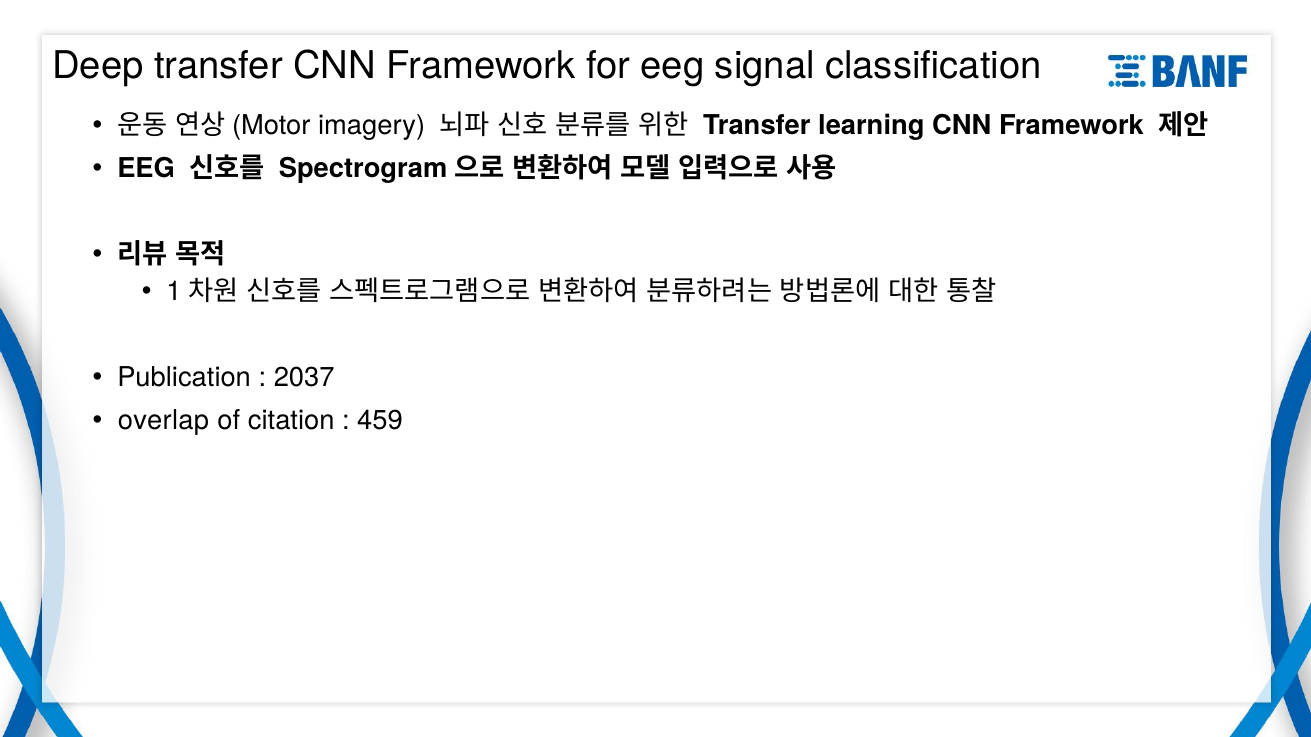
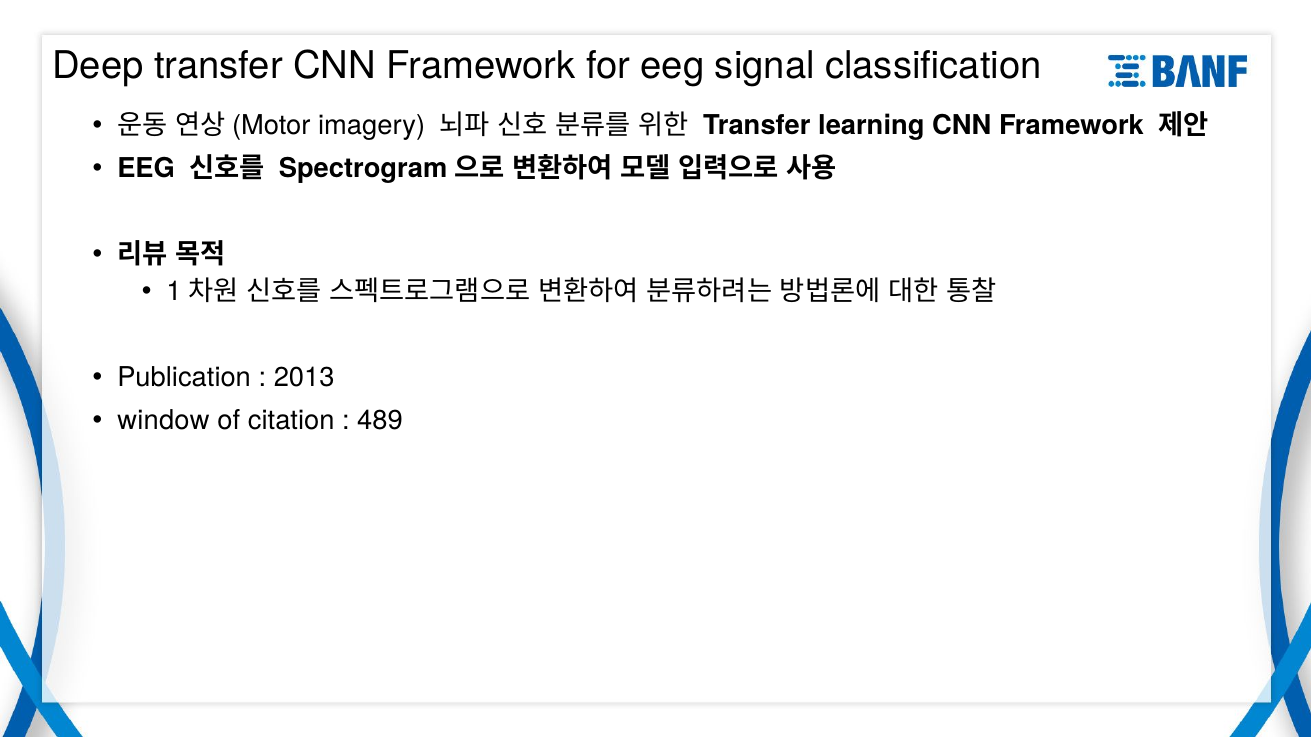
2037: 2037 -> 2013 (304, 378)
overlap: overlap -> window (163, 421)
459: 459 -> 489 (380, 421)
